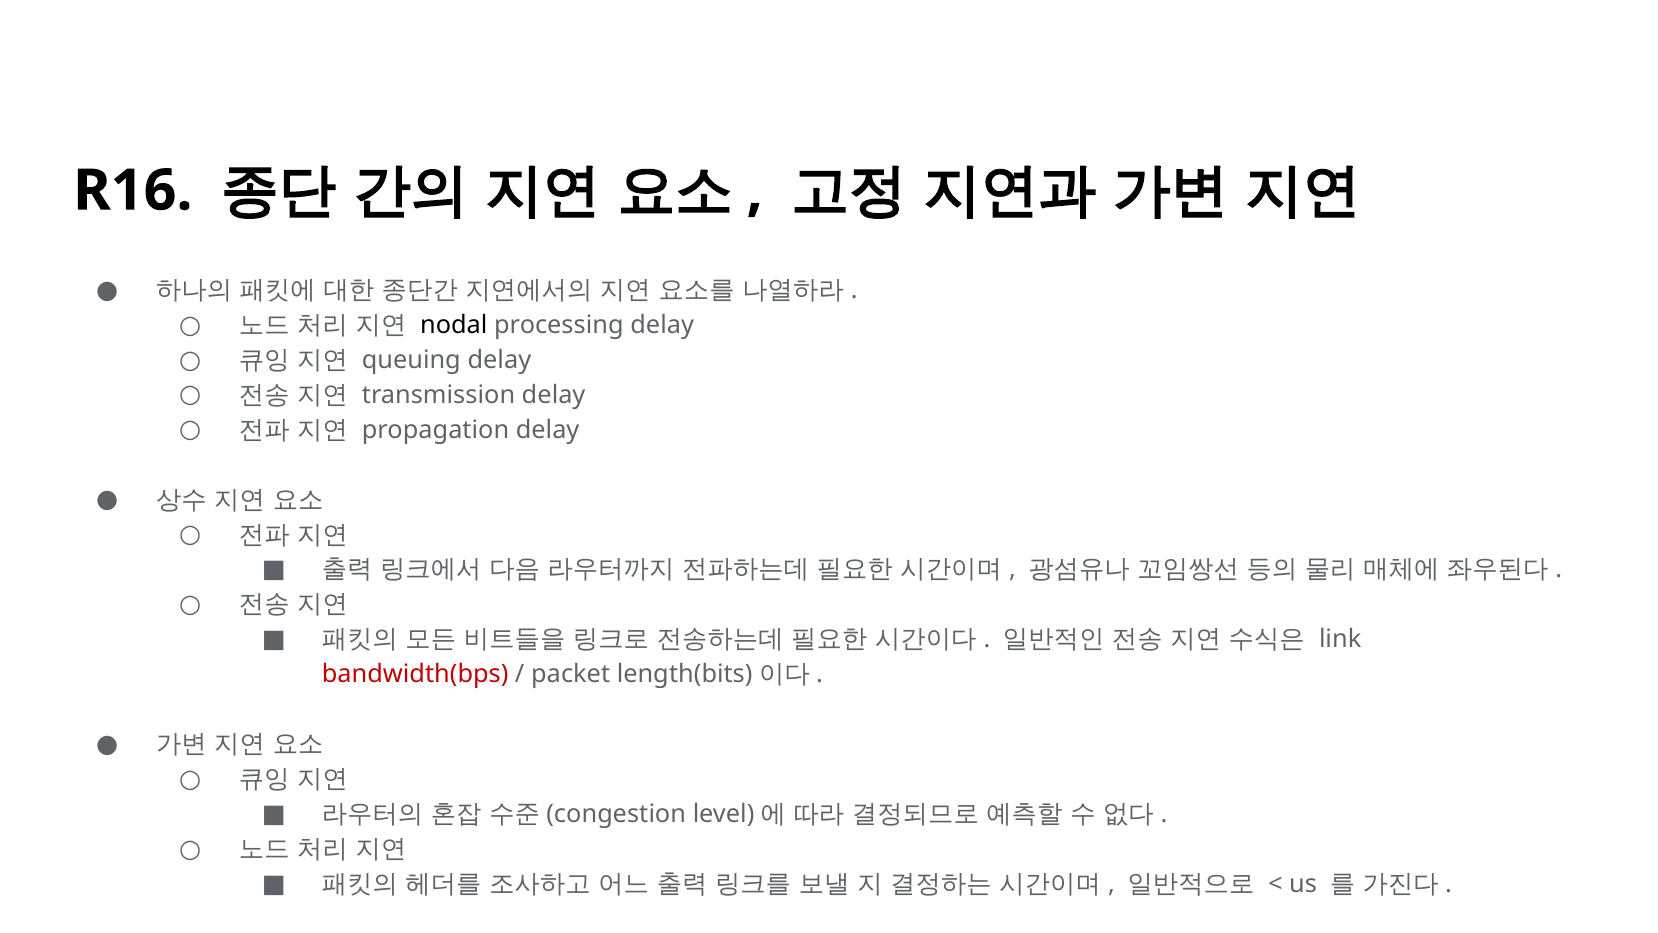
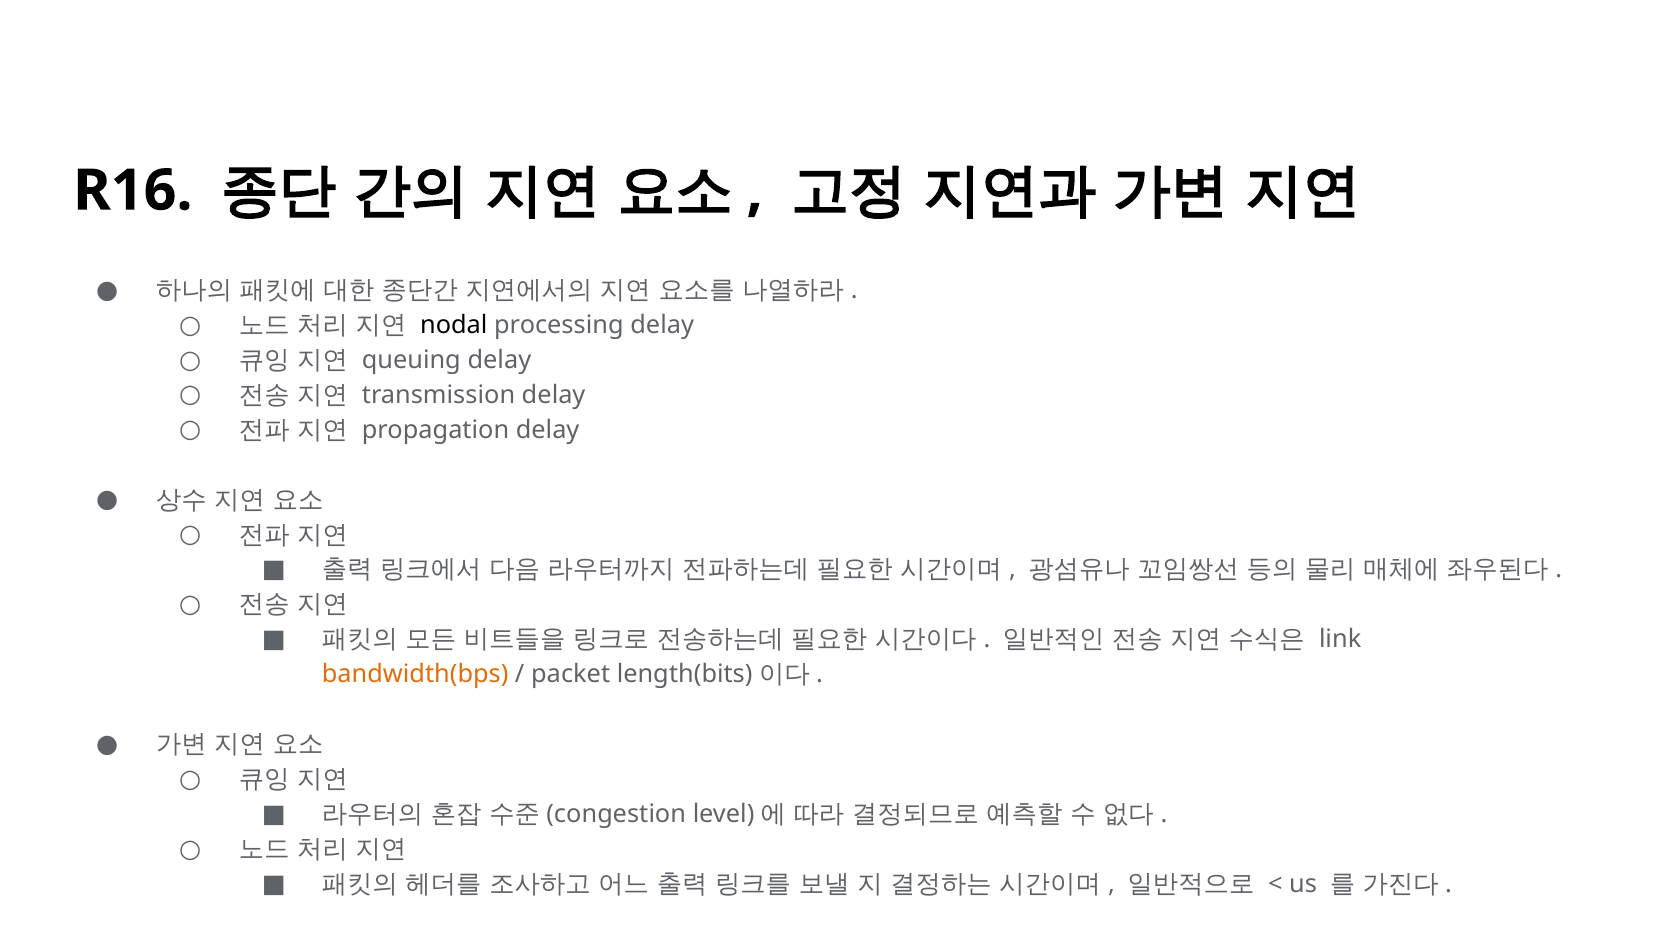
bandwidth(bps colour: red -> orange (415, 674)
